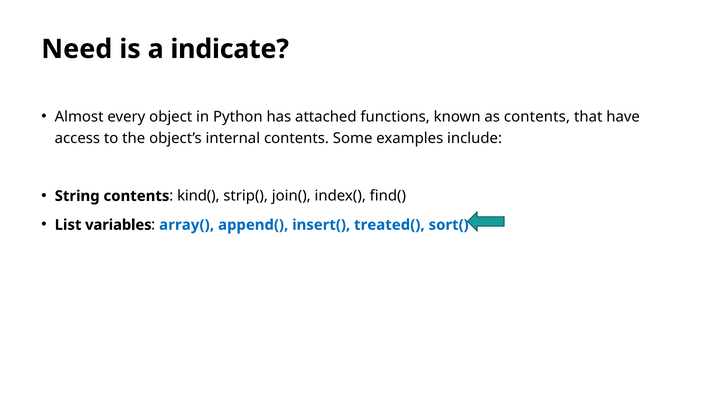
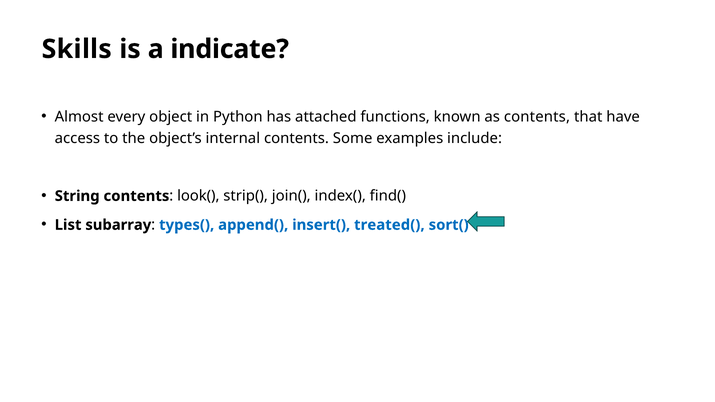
Need: Need -> Skills (77, 49)
kind(: kind( -> look( (198, 196)
variables: variables -> subarray (118, 225)
array(: array( -> types( (187, 225)
